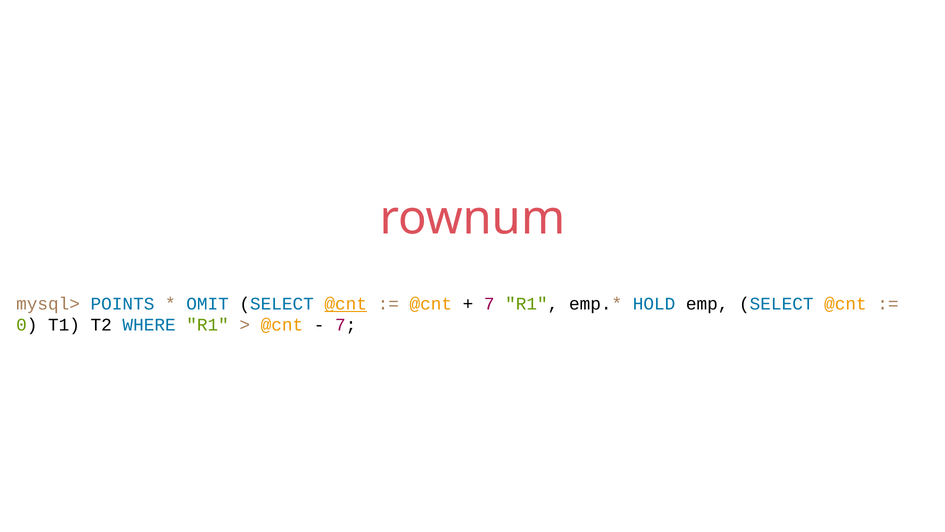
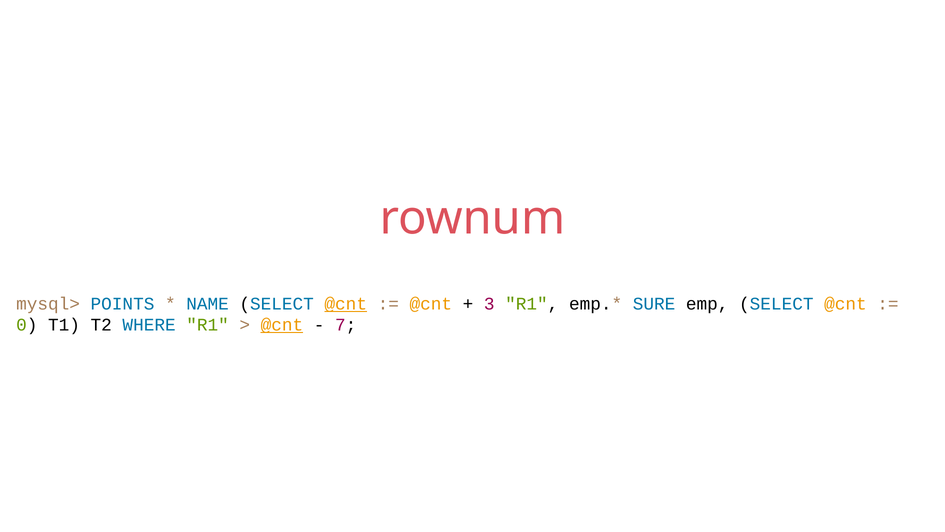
OMIT: OMIT -> NAME (208, 303)
7: 7 -> 3 (489, 303)
HOLD: HOLD -> SURE (654, 303)
@cnt underline: none -> present (282, 325)
